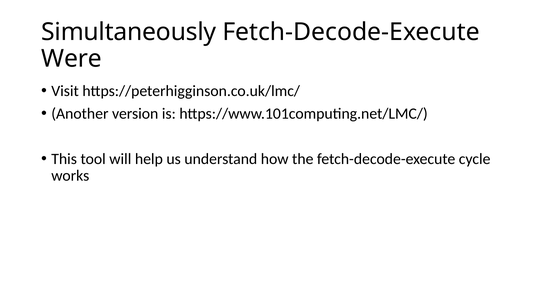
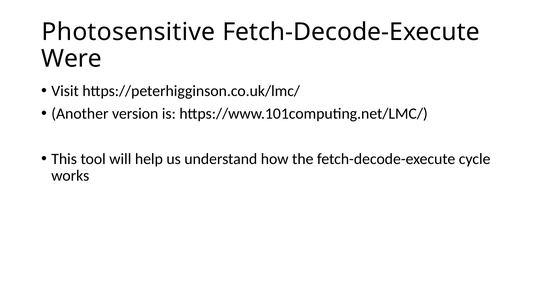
Simultaneously: Simultaneously -> Photosensitive (128, 32)
